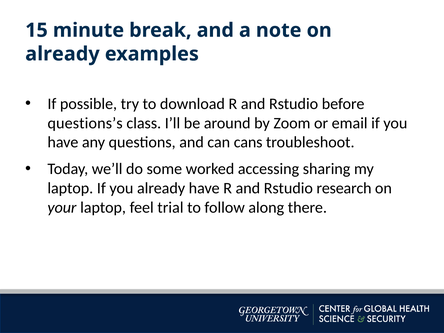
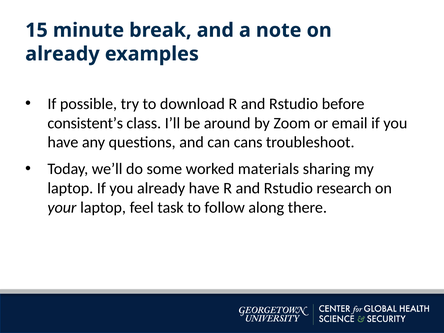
questions’s: questions’s -> consistent’s (85, 123)
accessing: accessing -> materials (268, 169)
trial: trial -> task (171, 207)
